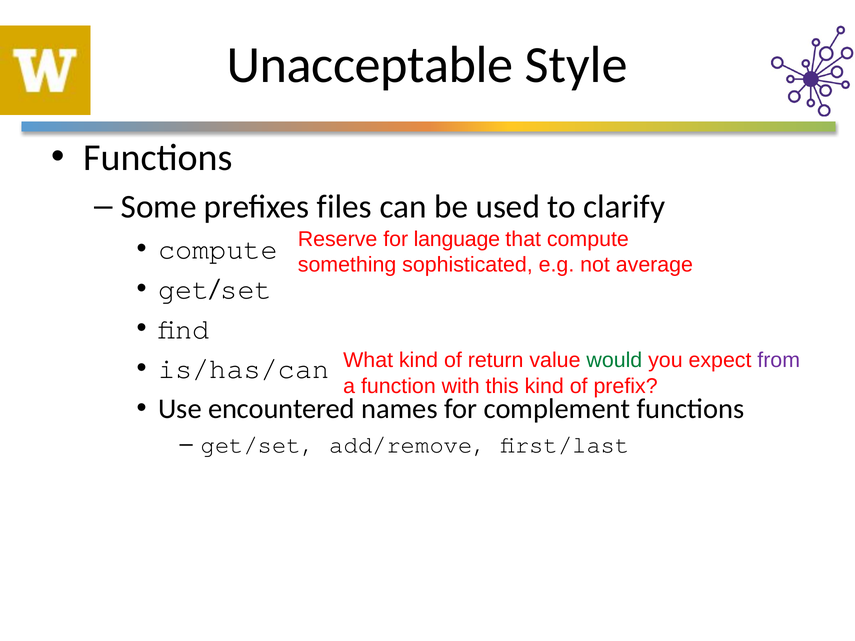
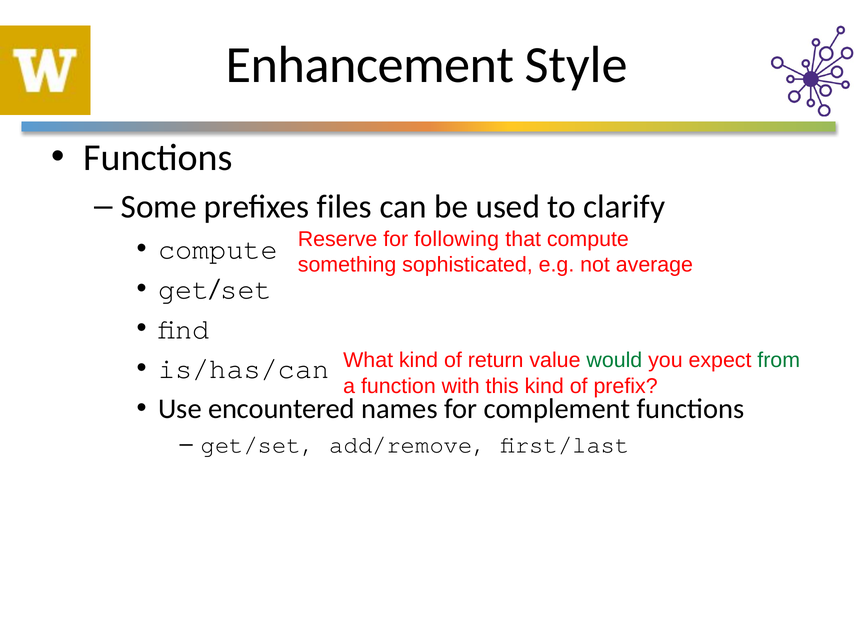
Unacceptable: Unacceptable -> Enhancement (370, 65)
language: language -> following (457, 239)
from colour: purple -> green (779, 360)
